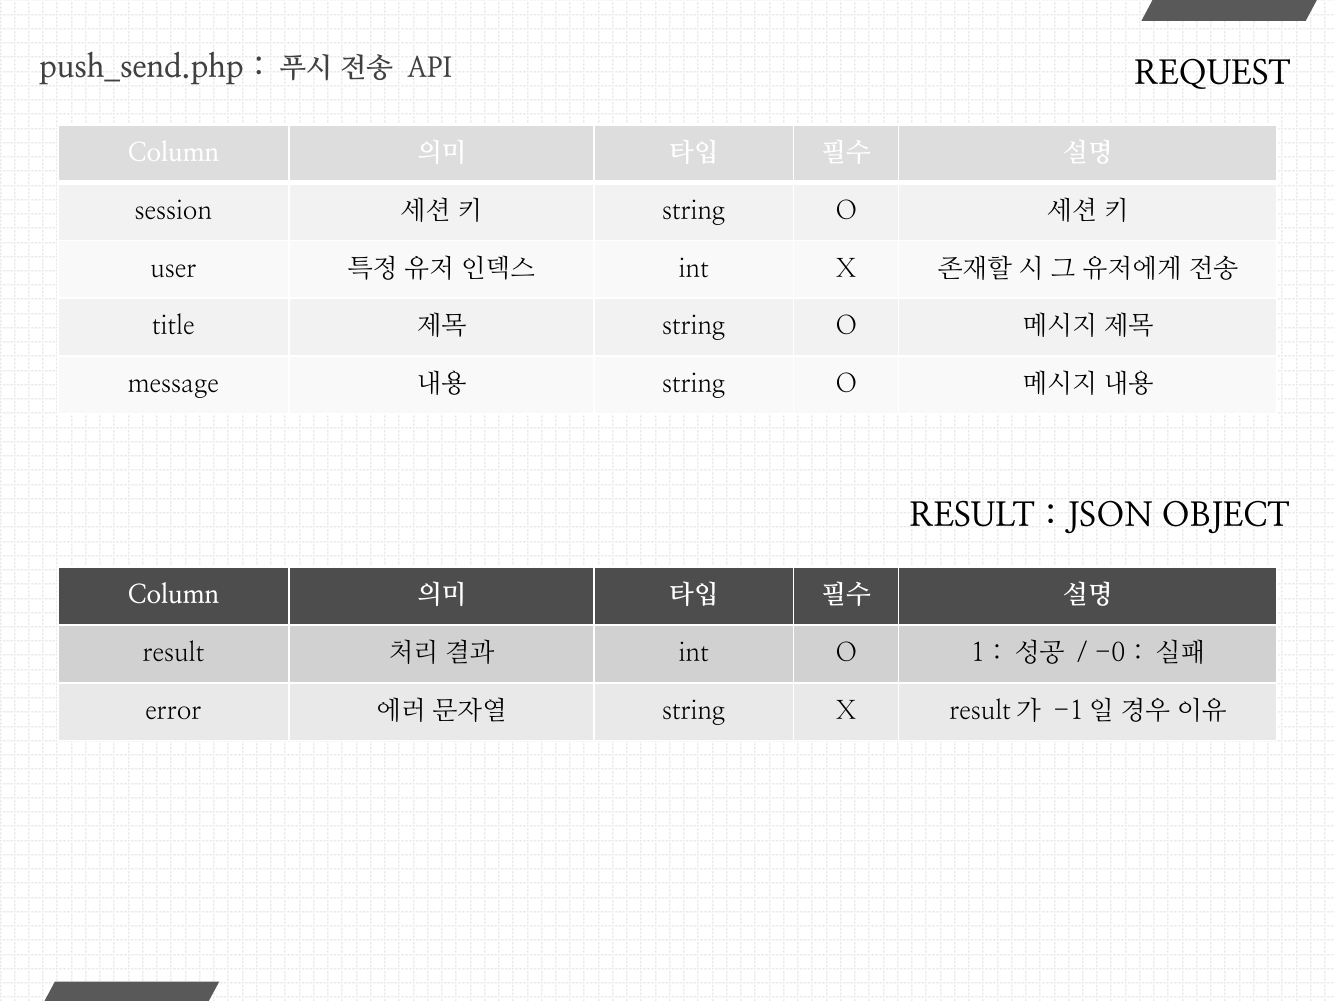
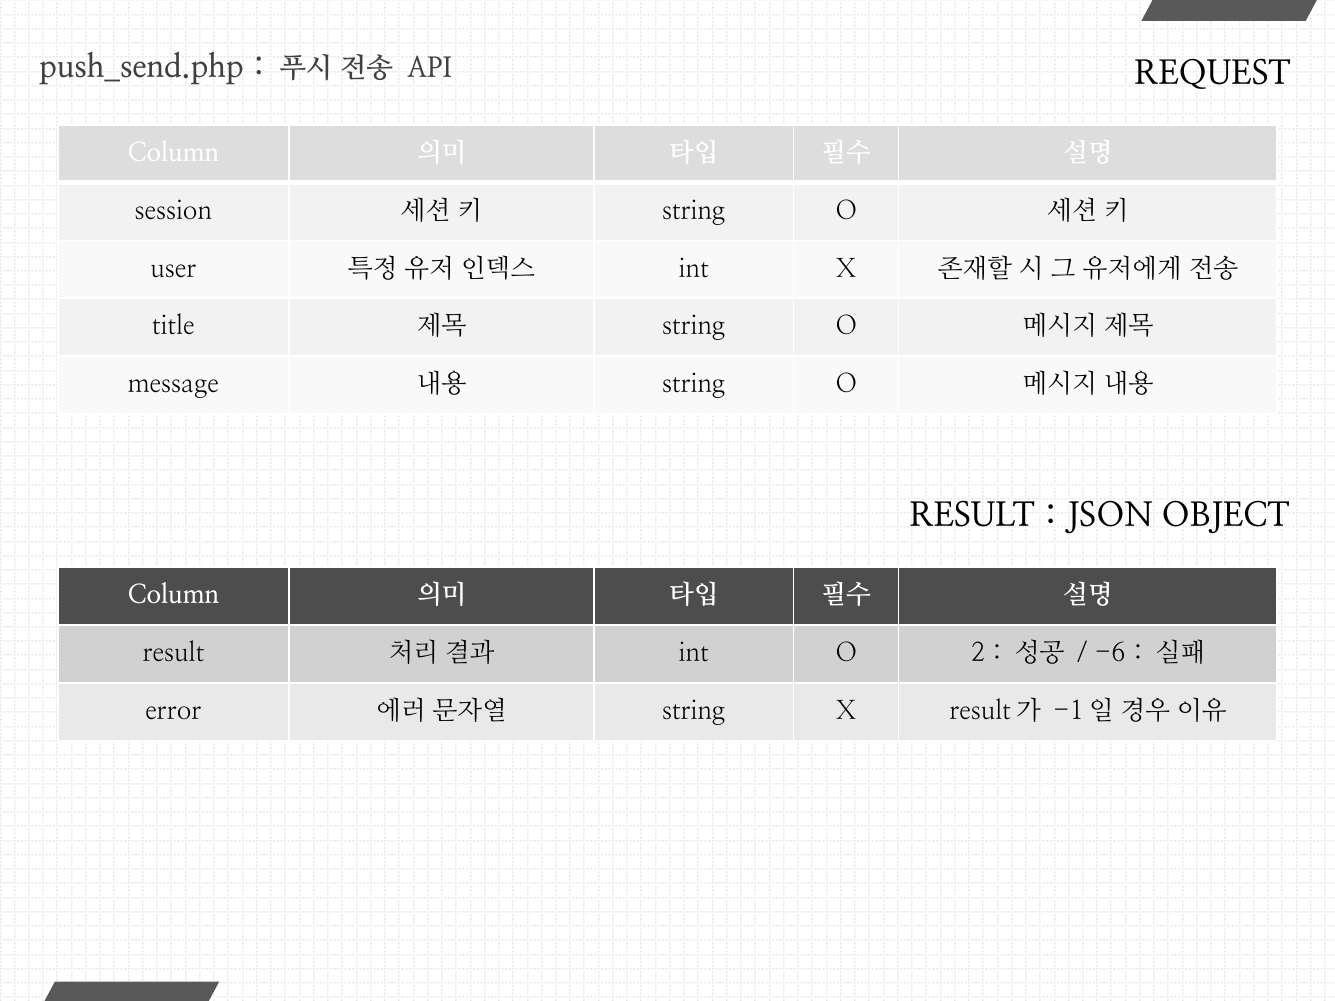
1: 1 -> 2 (978, 653)
-0: -0 -> -6 (1110, 653)
